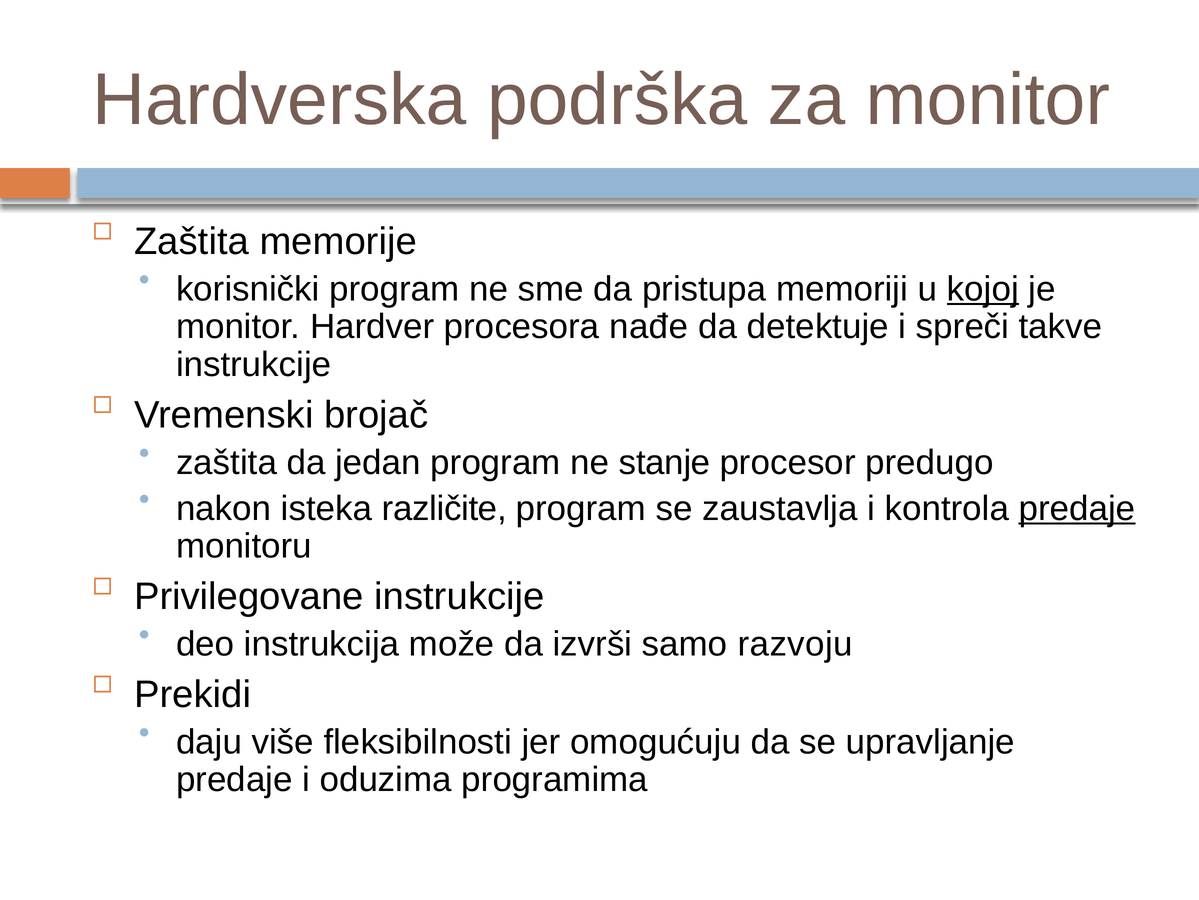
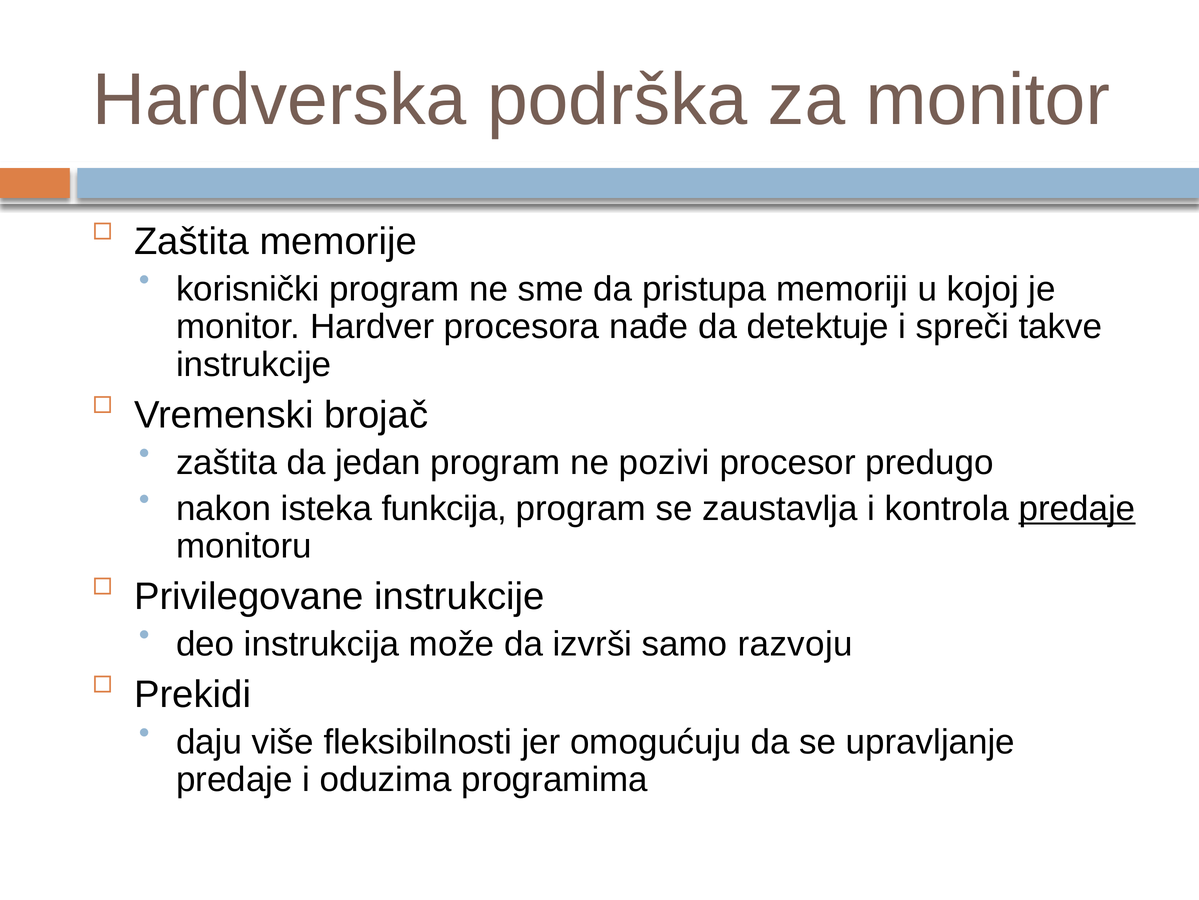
kojoj underline: present -> none (983, 289)
stanje: stanje -> pozivi (664, 462)
različite: različite -> funkcija (444, 508)
